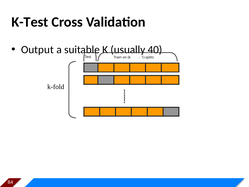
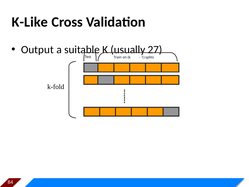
K-Test: K-Test -> K-Like (30, 22)
40: 40 -> 27 (155, 50)
